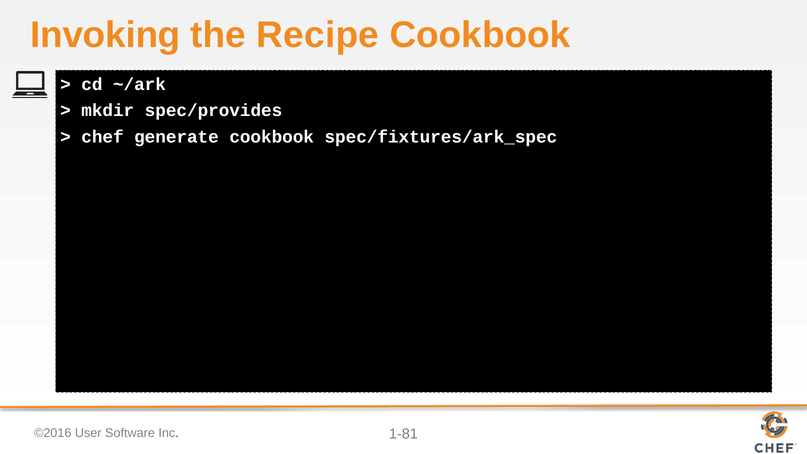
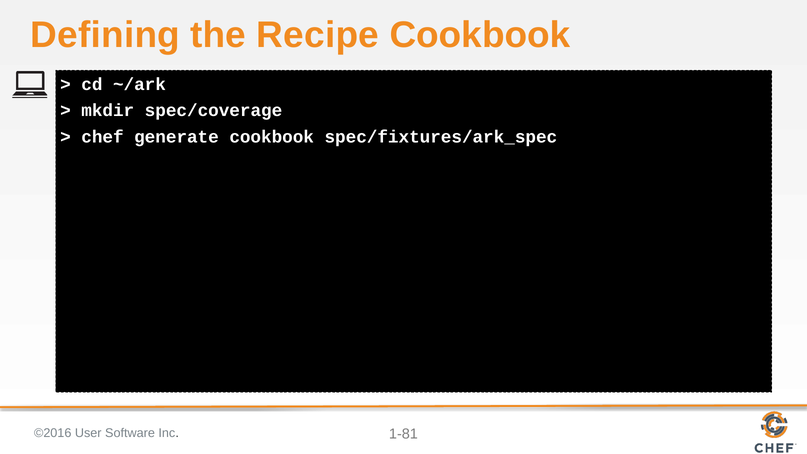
Invoking: Invoking -> Defining (105, 35)
spec/provides: spec/provides -> spec/coverage (214, 111)
